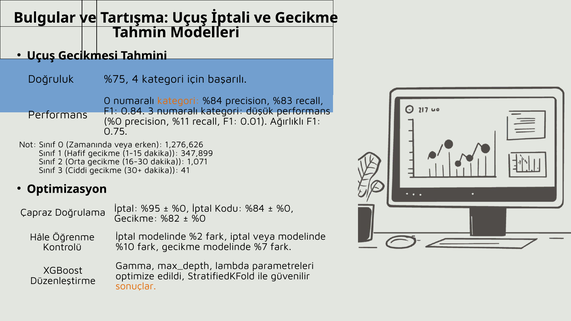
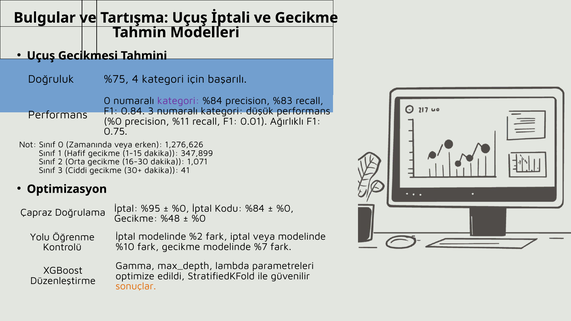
kategori colour: orange -> purple (178, 101)
%82: %82 -> %48 (170, 219)
Hâle: Hâle -> Yolu (40, 237)
